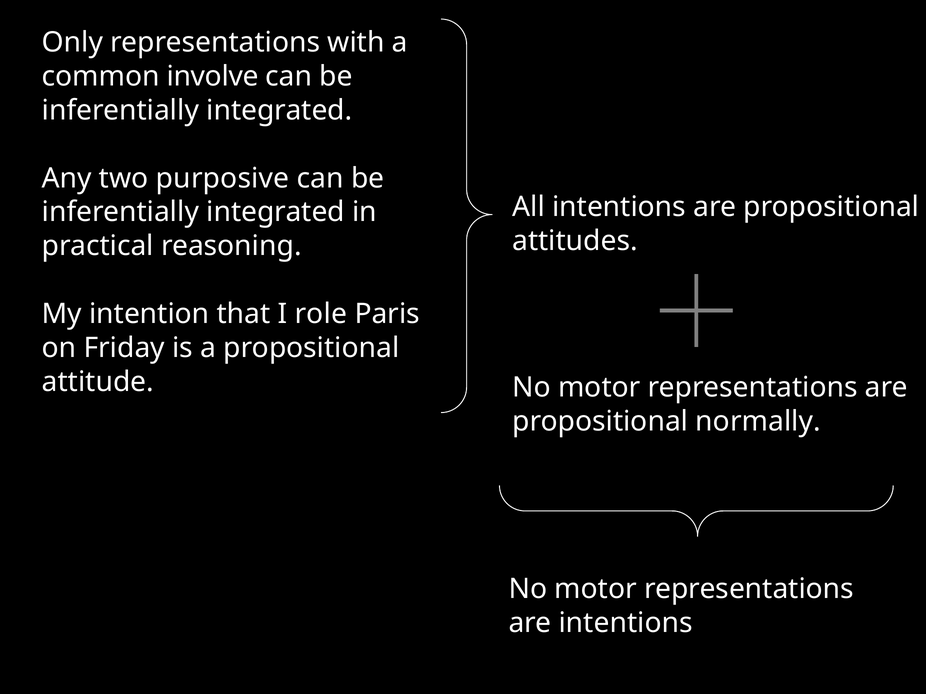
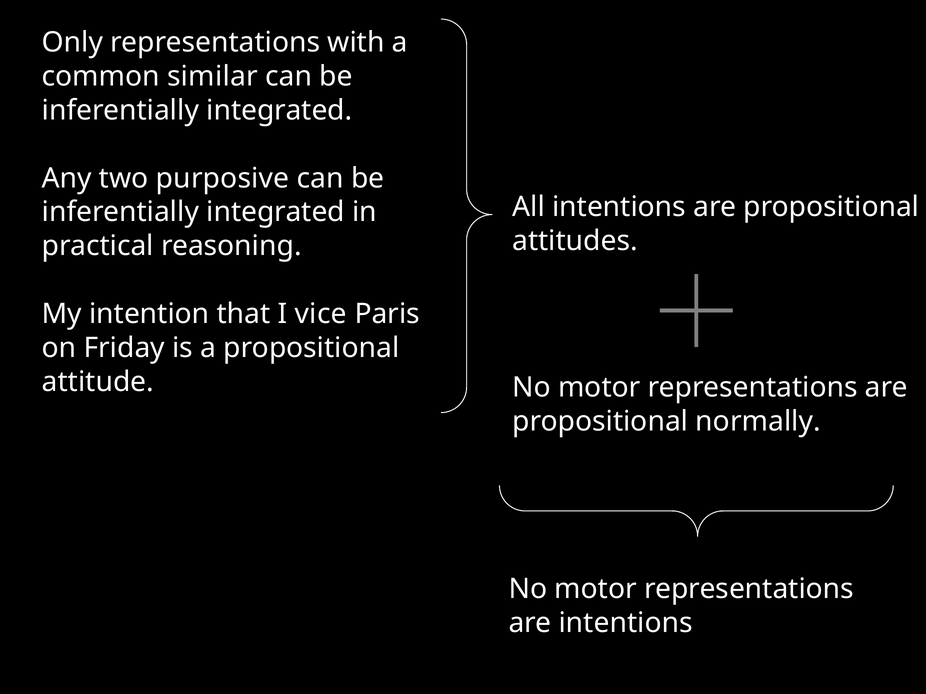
involve: involve -> similar (212, 77)
role: role -> vice (321, 314)
